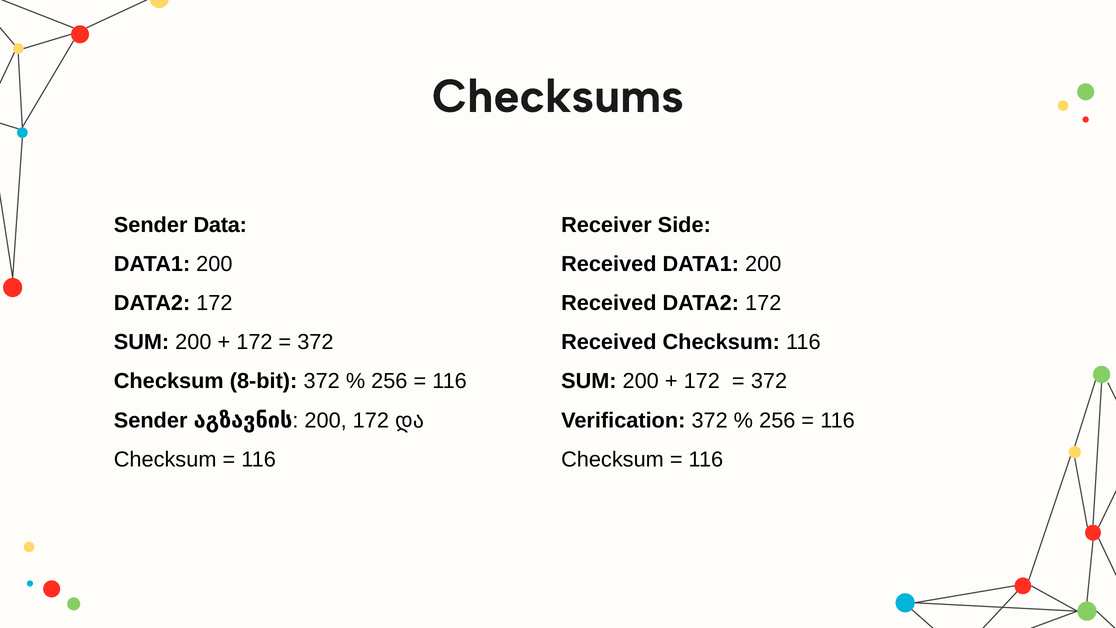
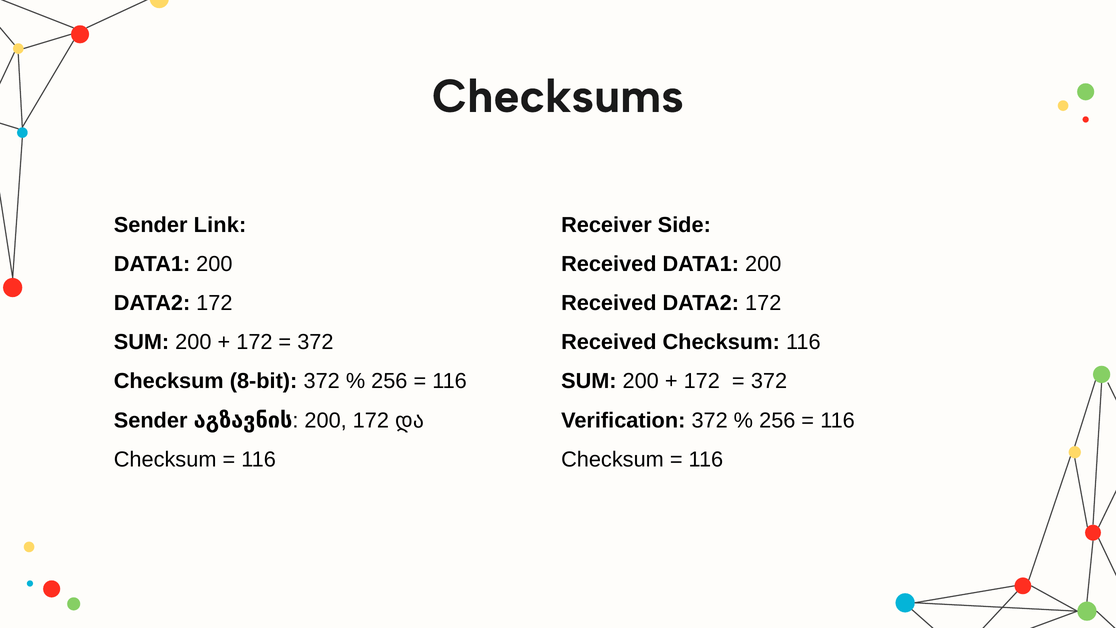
Data: Data -> Link (220, 225)
